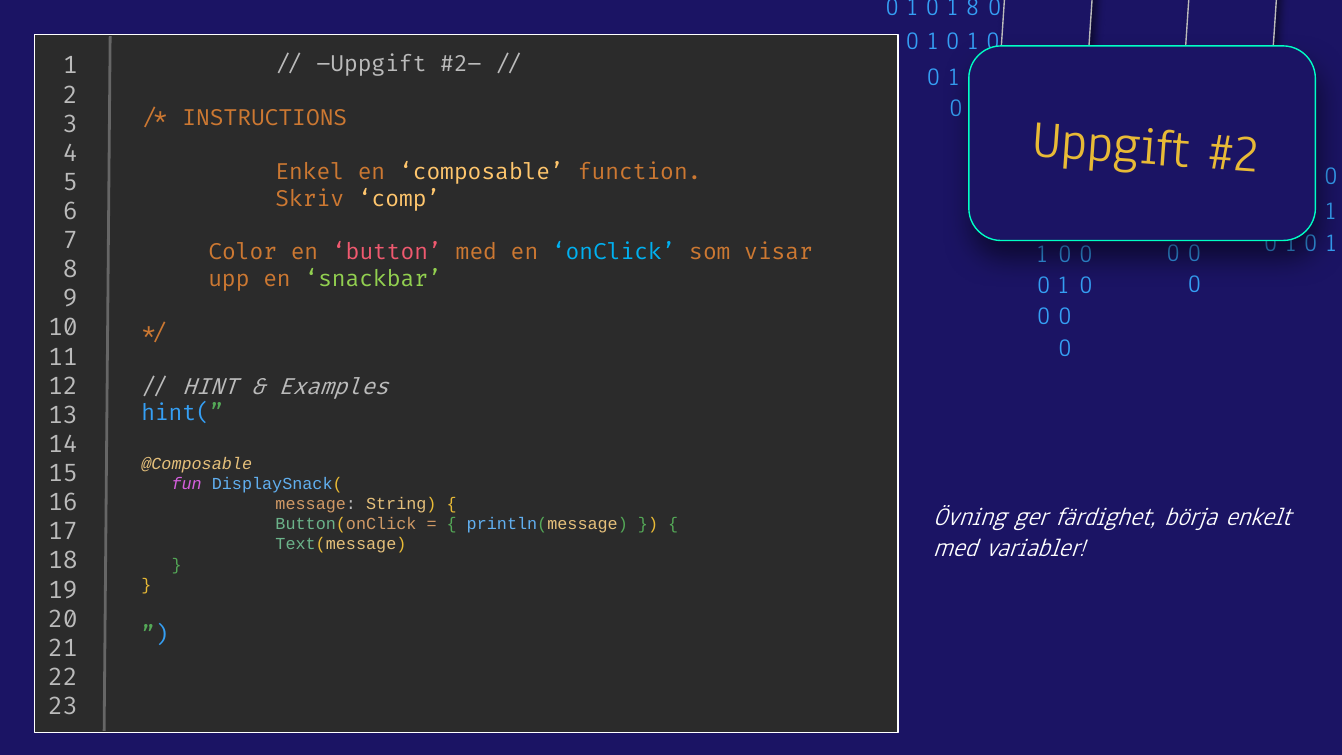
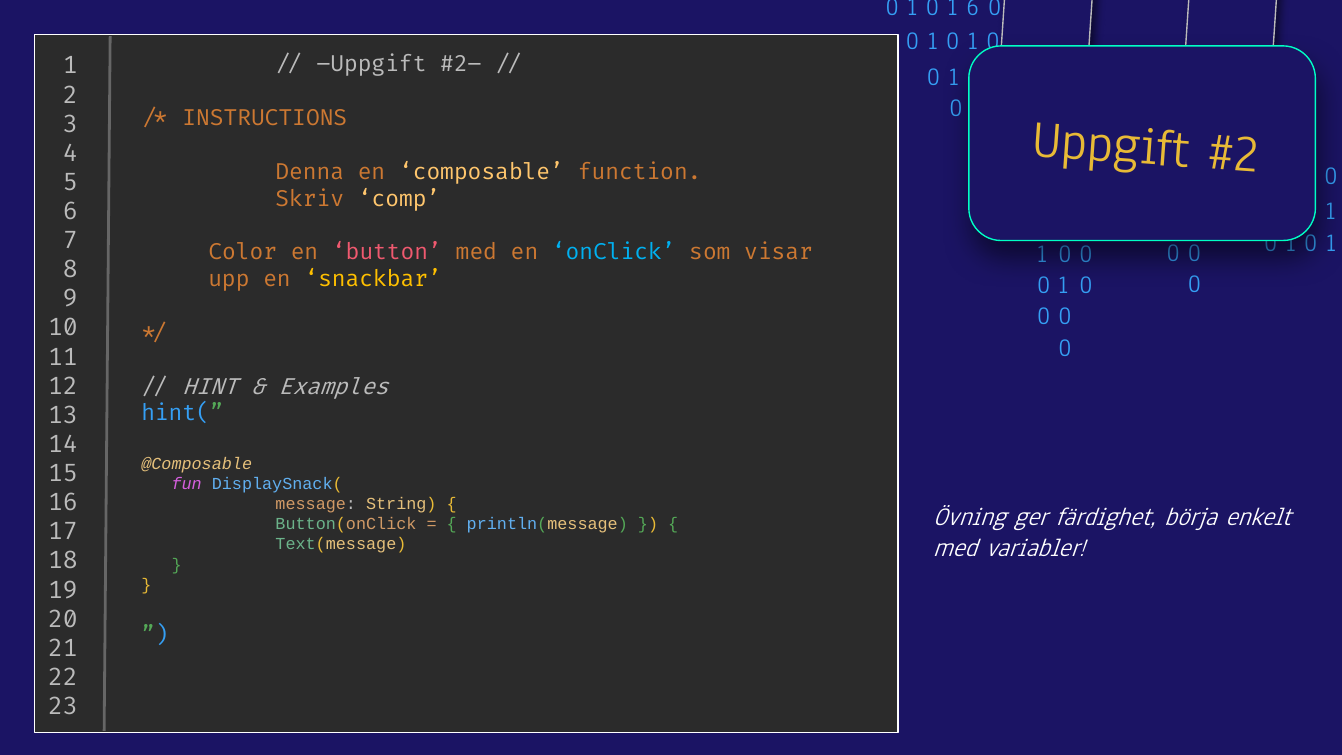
1 8: 8 -> 6 (973, 7)
Enkel: Enkel -> Denna (310, 172)
snackbar colour: light green -> yellow (373, 279)
